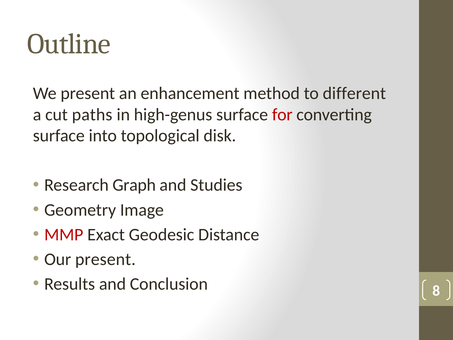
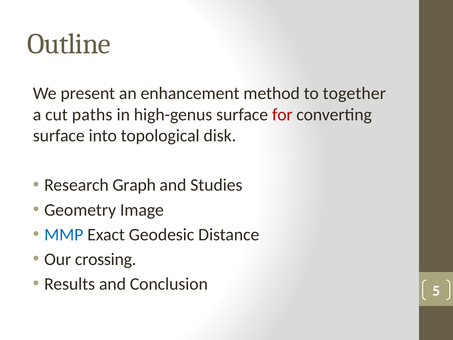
different: different -> together (354, 93)
MMP colour: red -> blue (64, 234)
Our present: present -> crossing (106, 259)
8: 8 -> 5 (436, 291)
